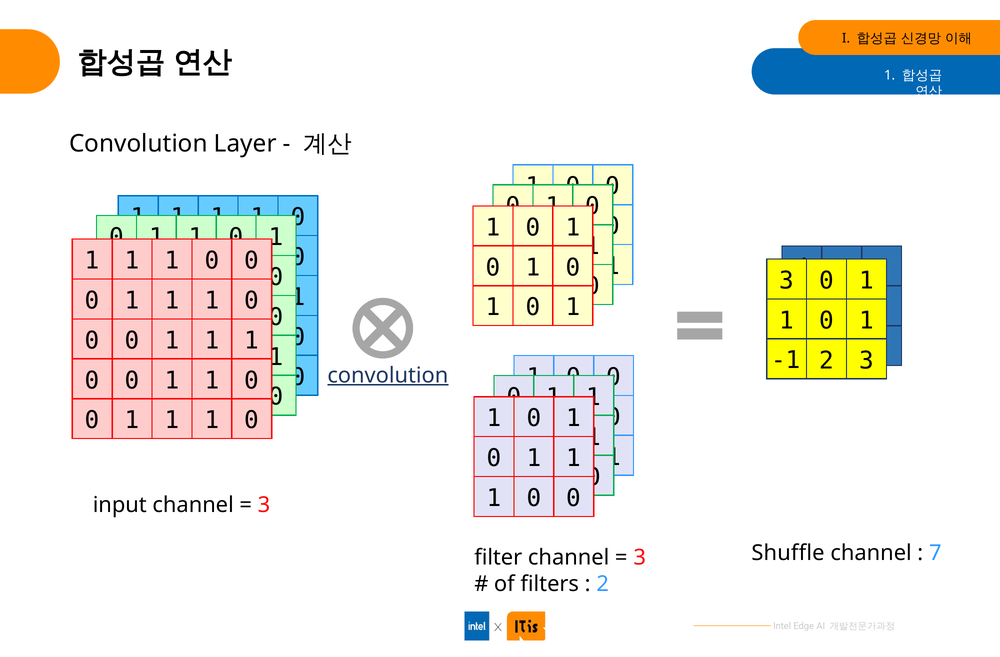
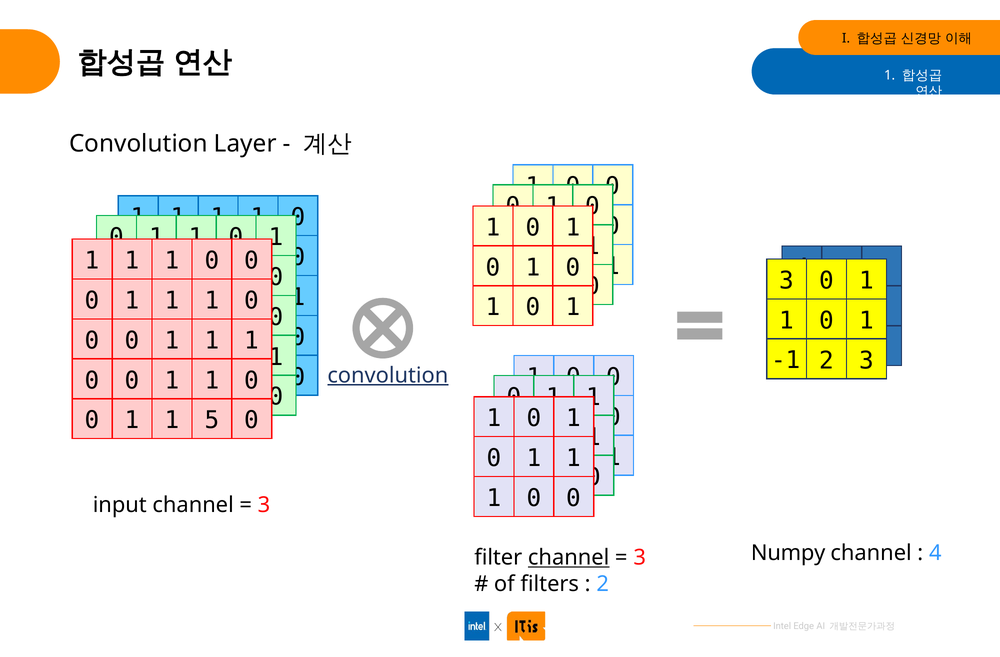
1: 1 -> 5 (212, 420)
Shuffle: Shuffle -> Numpy (788, 553)
7: 7 -> 4 (935, 553)
channel underline: none -> present (569, 557)
